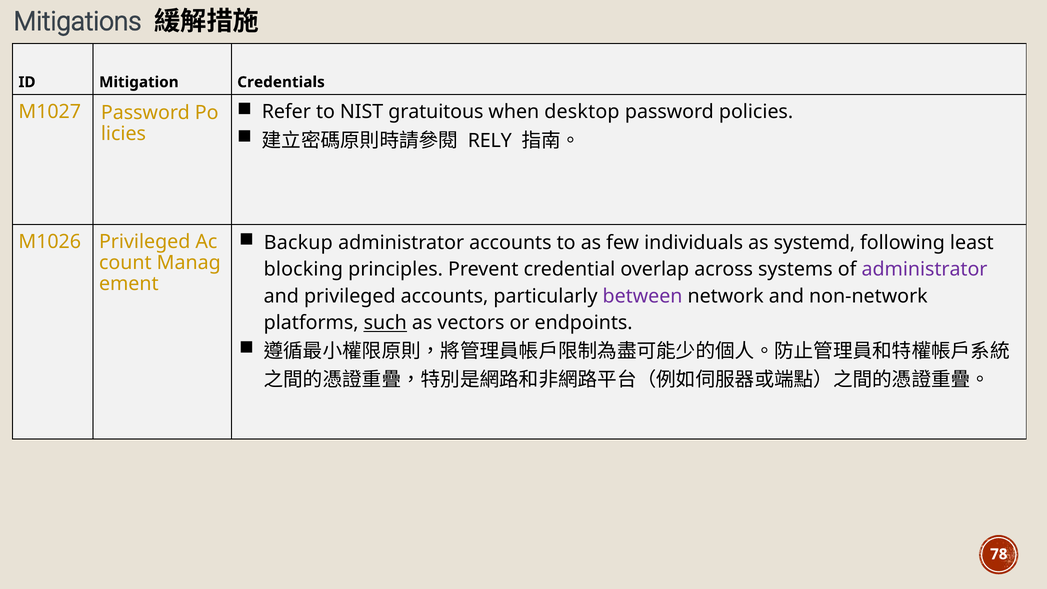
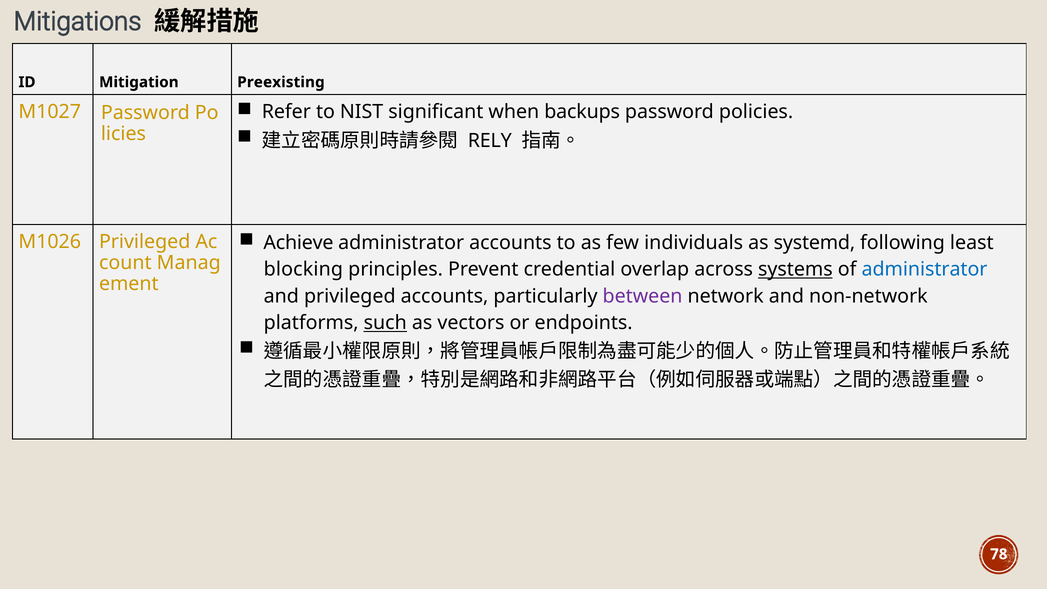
Credentials: Credentials -> Preexisting (281, 82)
gratuitous: gratuitous -> significant (436, 112)
desktop: desktop -> backups (582, 112)
Backup: Backup -> Achieve (299, 243)
systems underline: none -> present (795, 269)
administrator colour: purple -> blue (925, 269)
